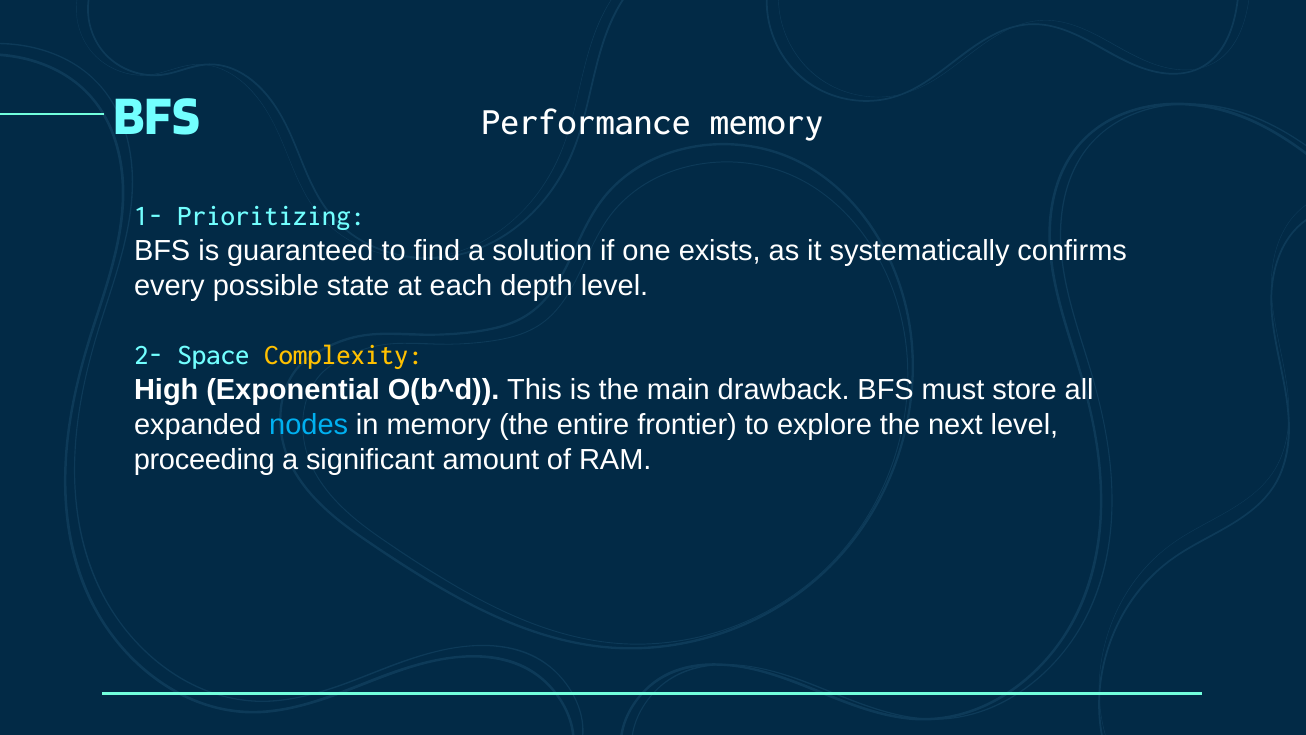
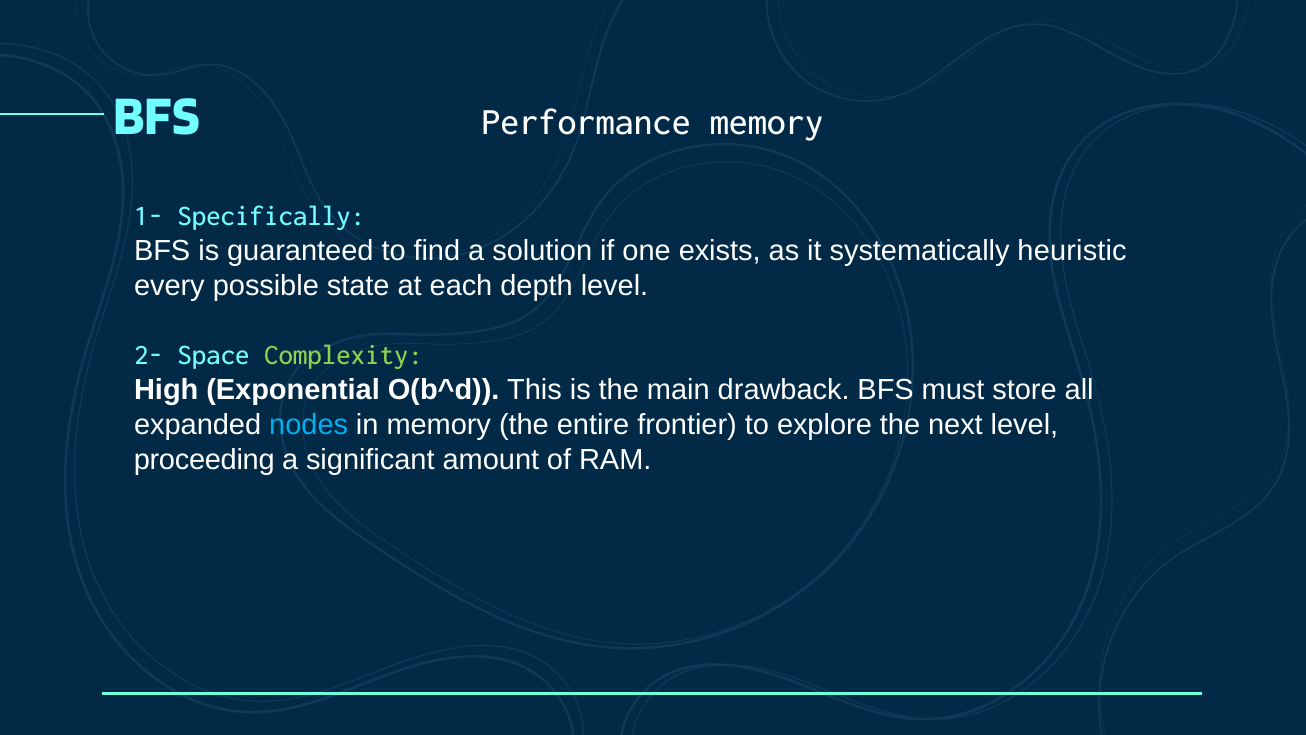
Prioritizing: Prioritizing -> Specifically (271, 216)
confirms: confirms -> heuristic (1072, 251)
Complexity colour: yellow -> light green (344, 355)
